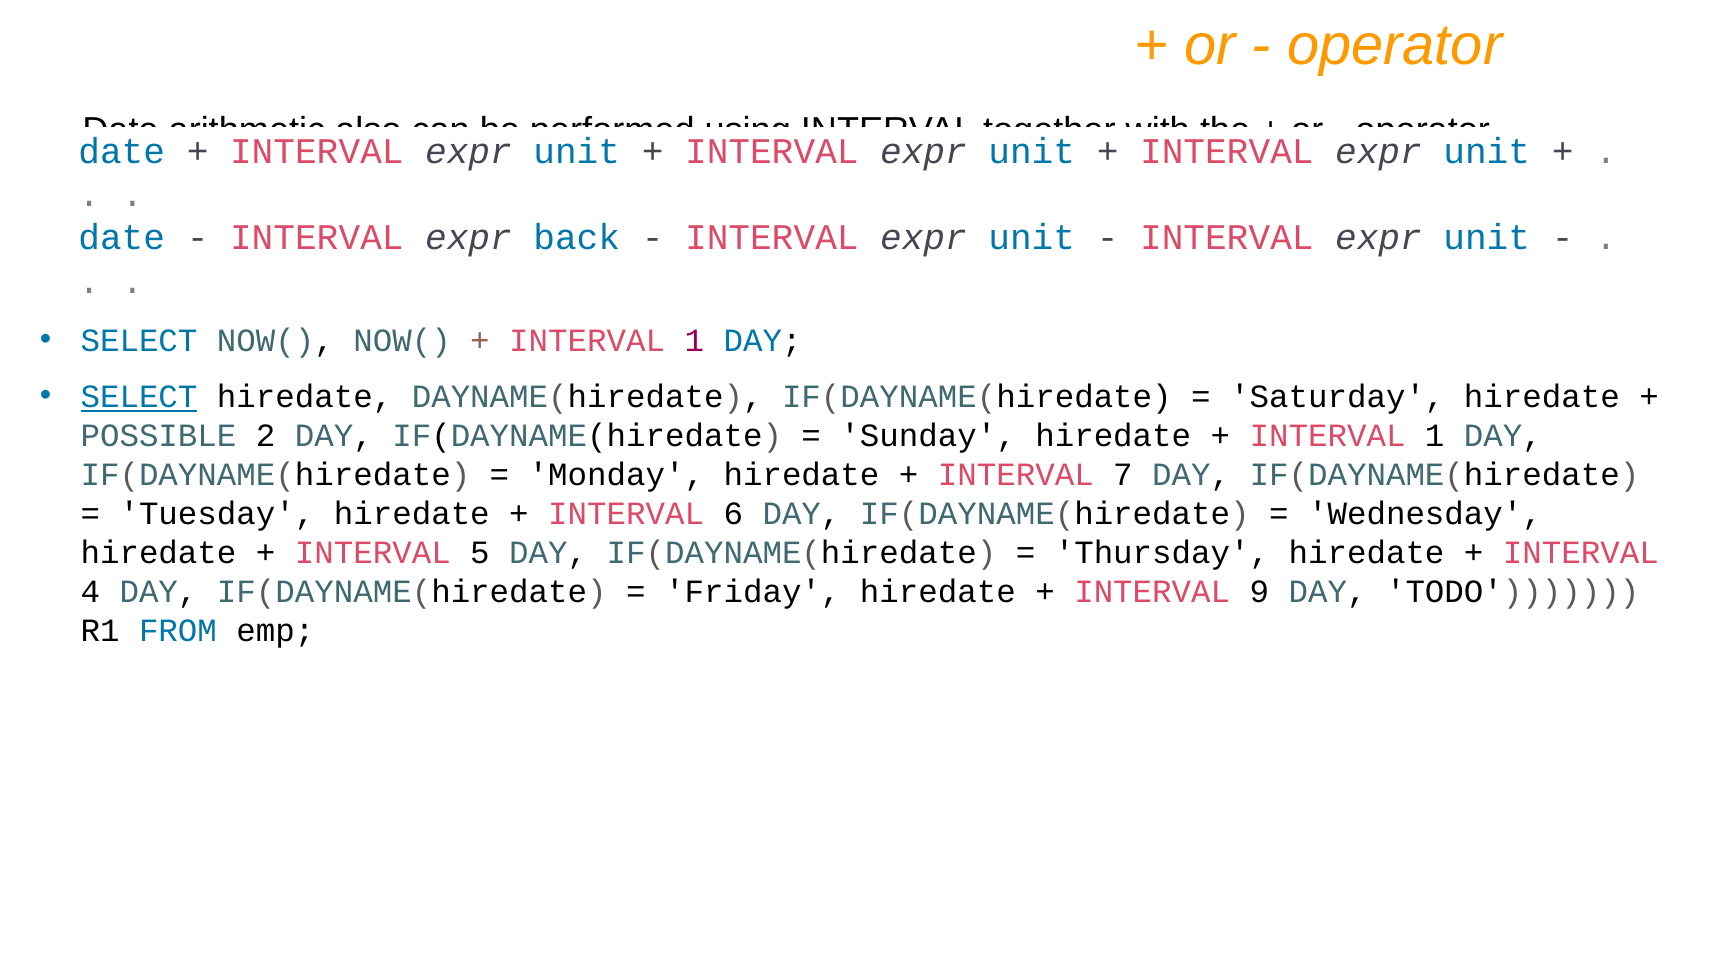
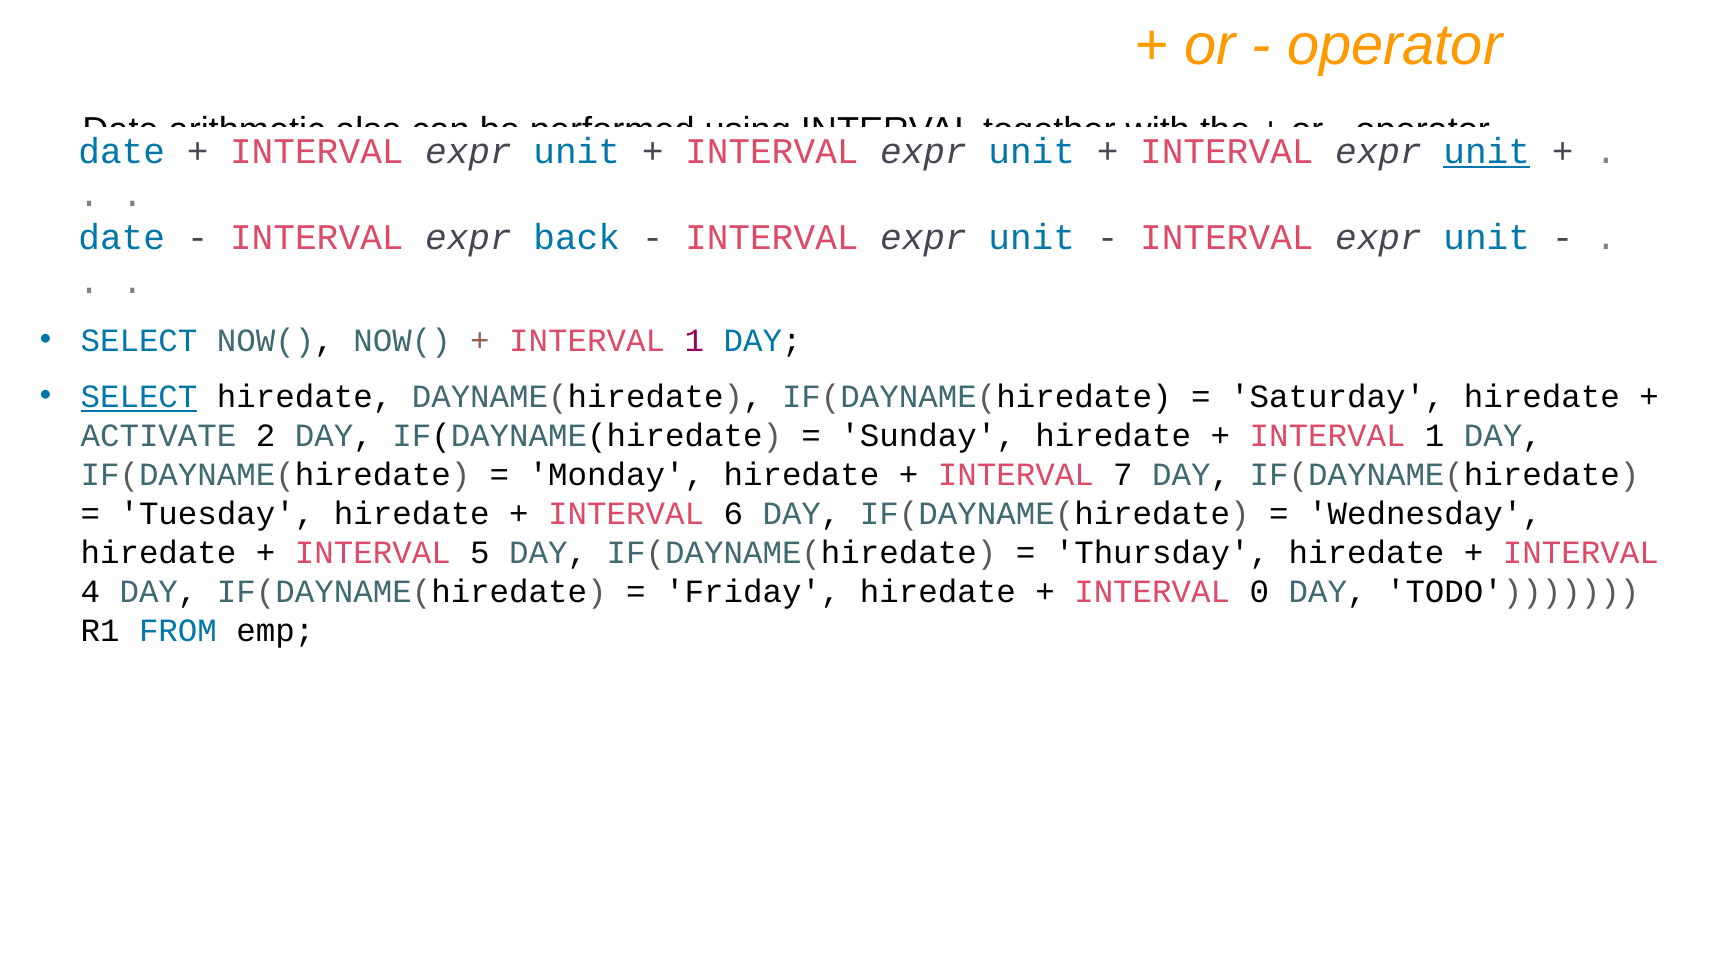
unit underline: none -> present (1487, 151)
POSSIBLE: POSSIBLE -> ACTIVATE (158, 436)
9: 9 -> 0 (1259, 592)
